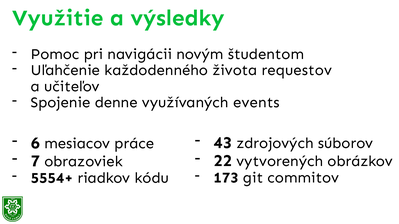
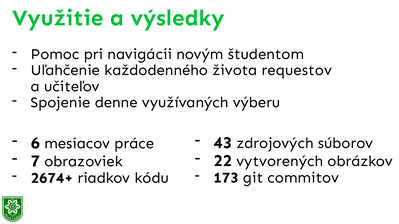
events: events -> výberu (256, 103)
5554+: 5554+ -> 2674+ (52, 178)
